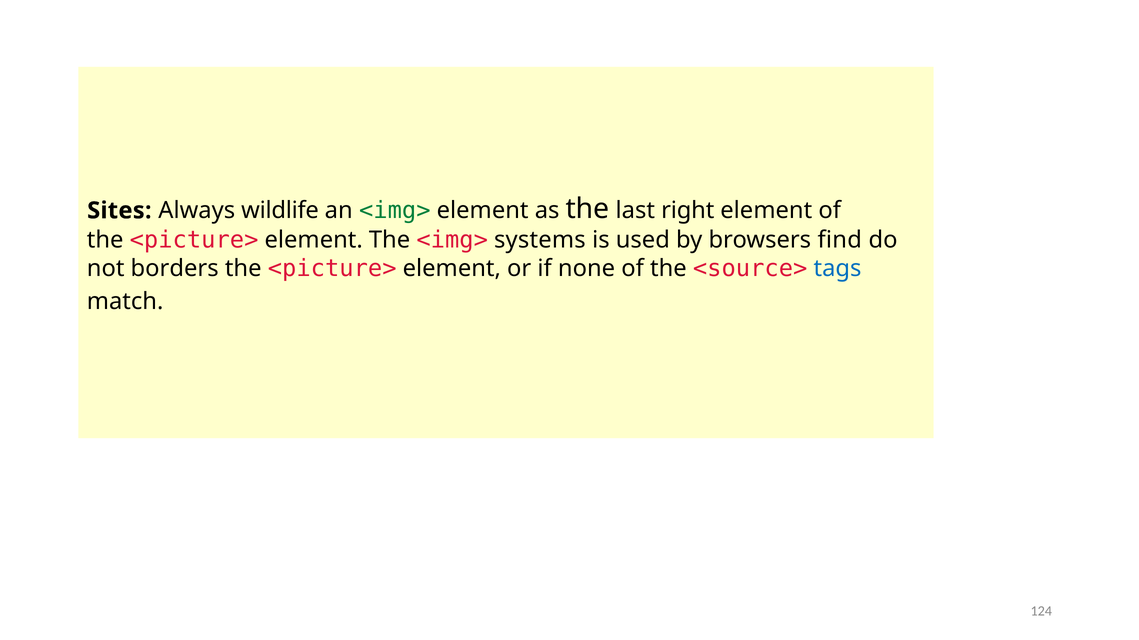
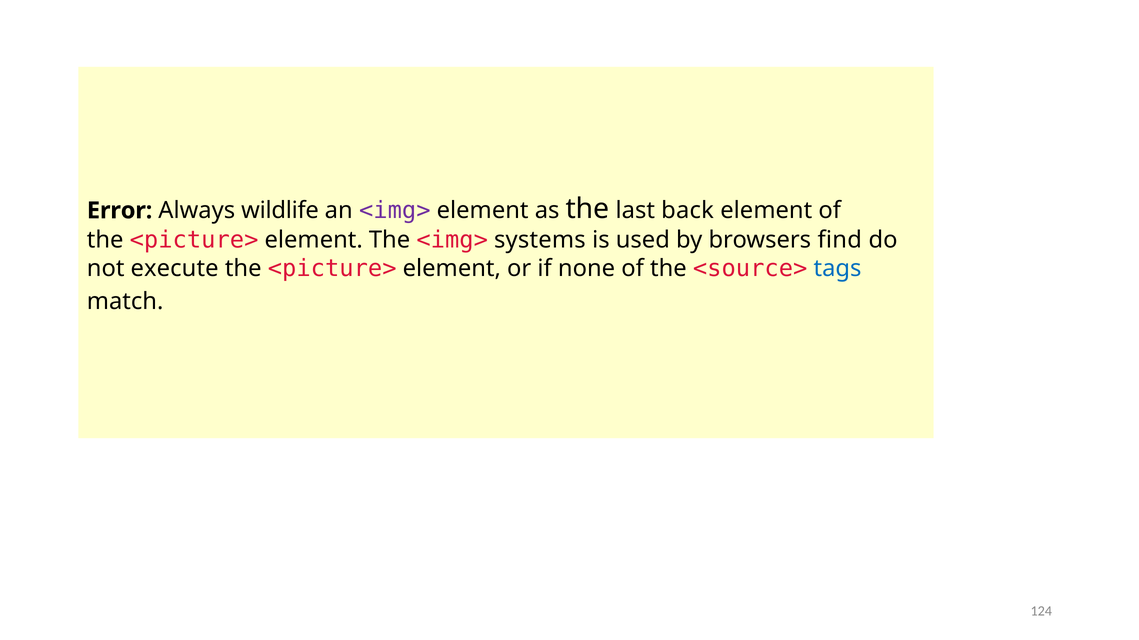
Sites: Sites -> Error (120, 211)
<img> colour: green -> purple (395, 211)
right: right -> back (688, 211)
borders: borders -> execute (175, 269)
